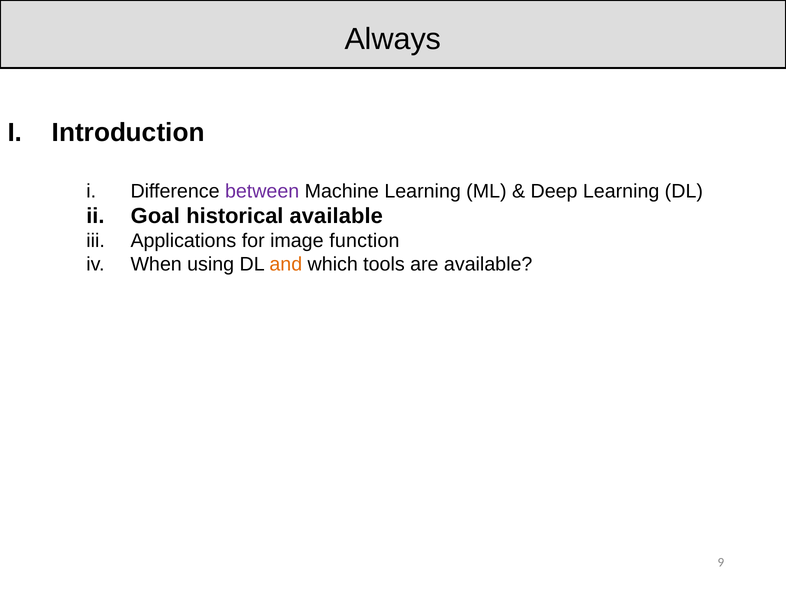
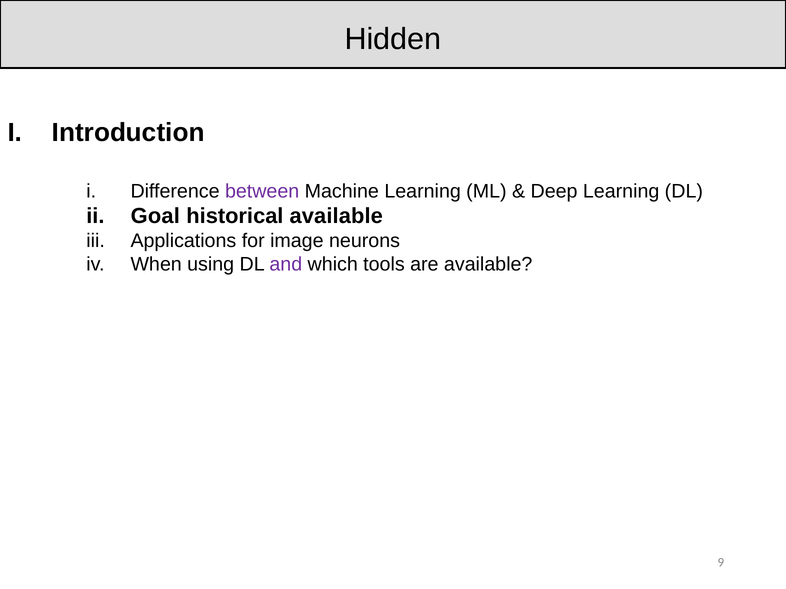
Always: Always -> Hidden (393, 39)
function: function -> neurons (365, 241)
and colour: orange -> purple (286, 265)
